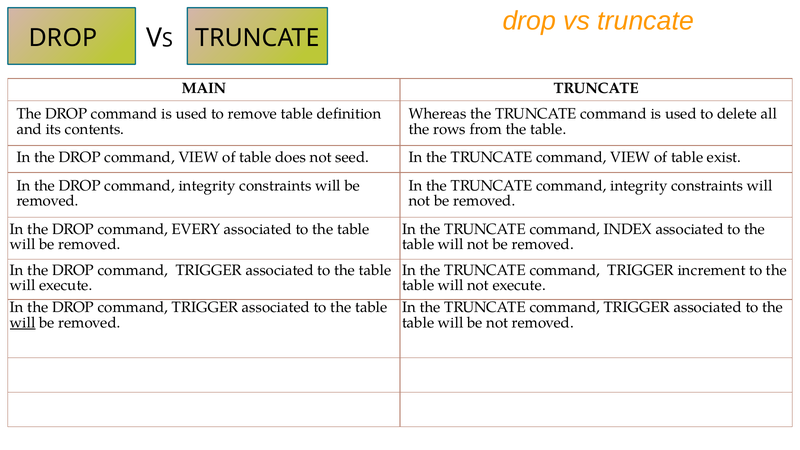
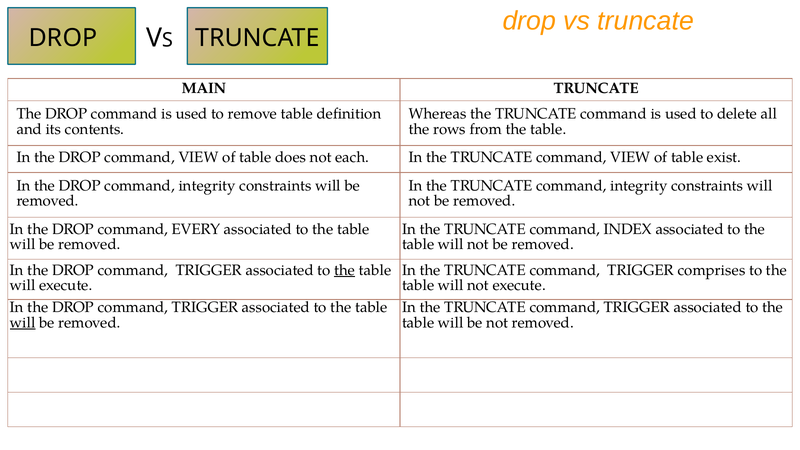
seed: seed -> each (352, 157)
the underline: none -> present (345, 270)
increment: increment -> comprises (711, 270)
